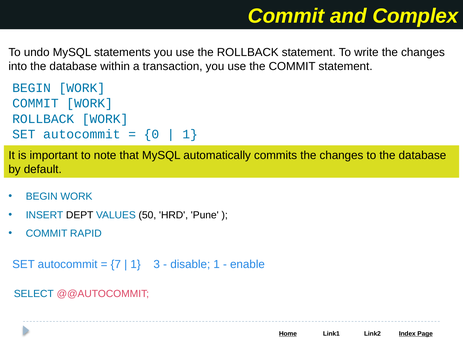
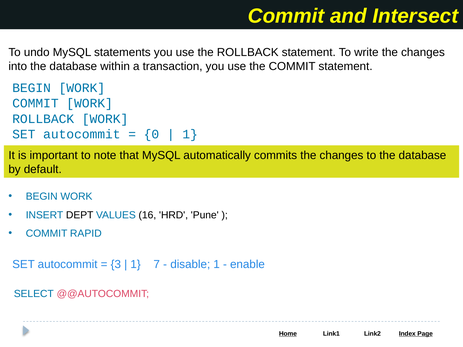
Complex: Complex -> Intersect (415, 16)
50: 50 -> 16 (147, 215)
7: 7 -> 3 (116, 265)
3: 3 -> 7 (157, 265)
